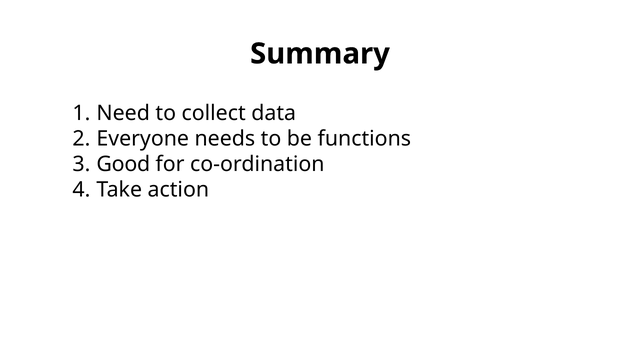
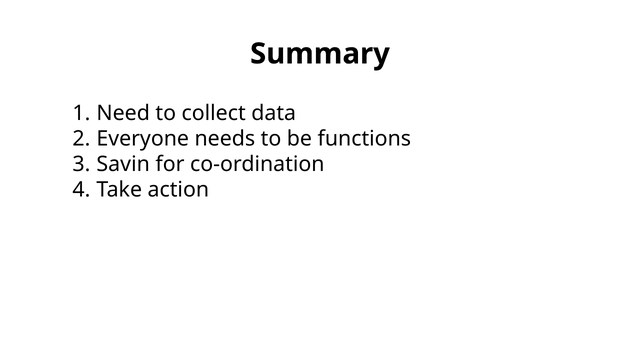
Good: Good -> Savin (123, 164)
